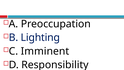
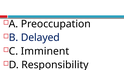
Lighting: Lighting -> Delayed (40, 37)
